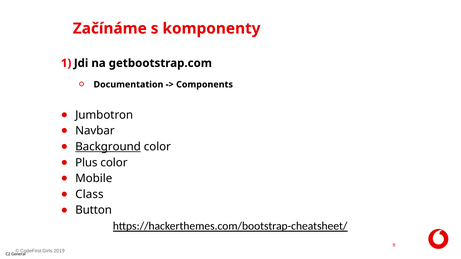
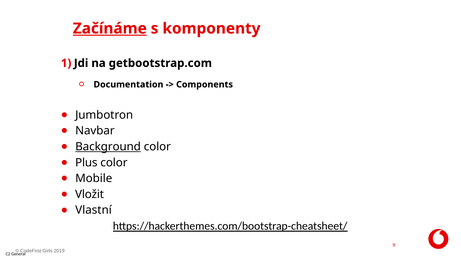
Začínáme underline: none -> present (110, 29)
Class: Class -> Vložit (90, 195)
Button: Button -> Vlastní (94, 210)
